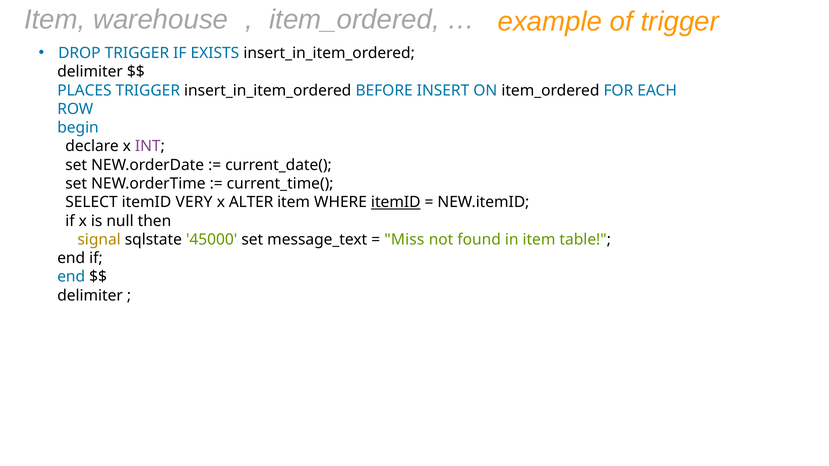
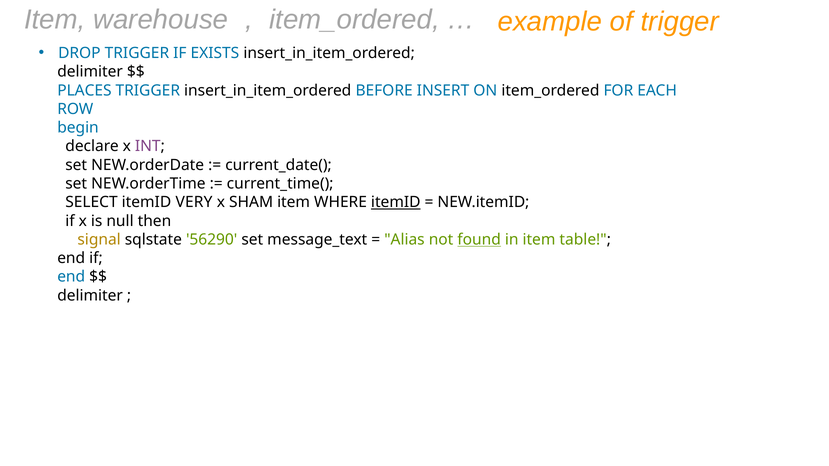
ALTER: ALTER -> SHAM (251, 202)
45000: 45000 -> 56290 (212, 240)
Miss: Miss -> Alias (404, 240)
found underline: none -> present (479, 240)
